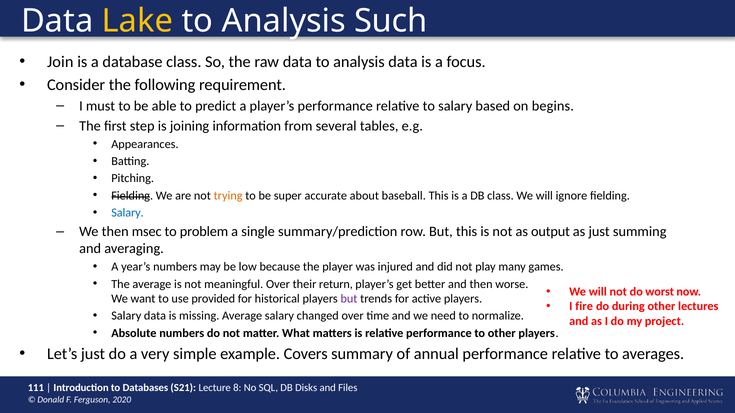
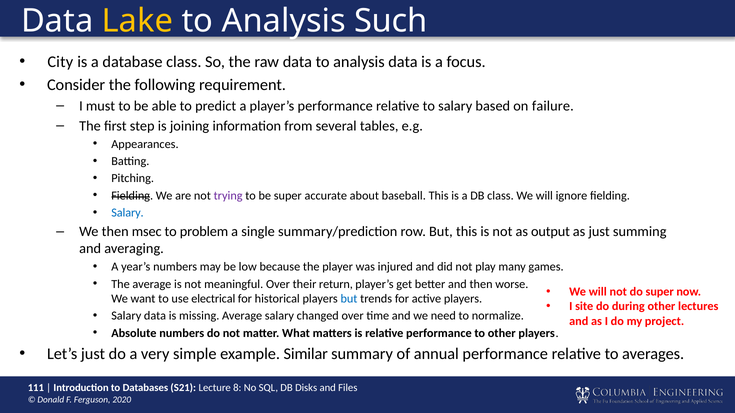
Join: Join -> City (60, 62)
begins: begins -> failure (553, 106)
trying colour: orange -> purple (228, 196)
do worst: worst -> super (660, 292)
provided: provided -> electrical (213, 299)
but colour: purple -> blue (349, 299)
fire: fire -> site (584, 307)
Covers: Covers -> Similar (306, 354)
